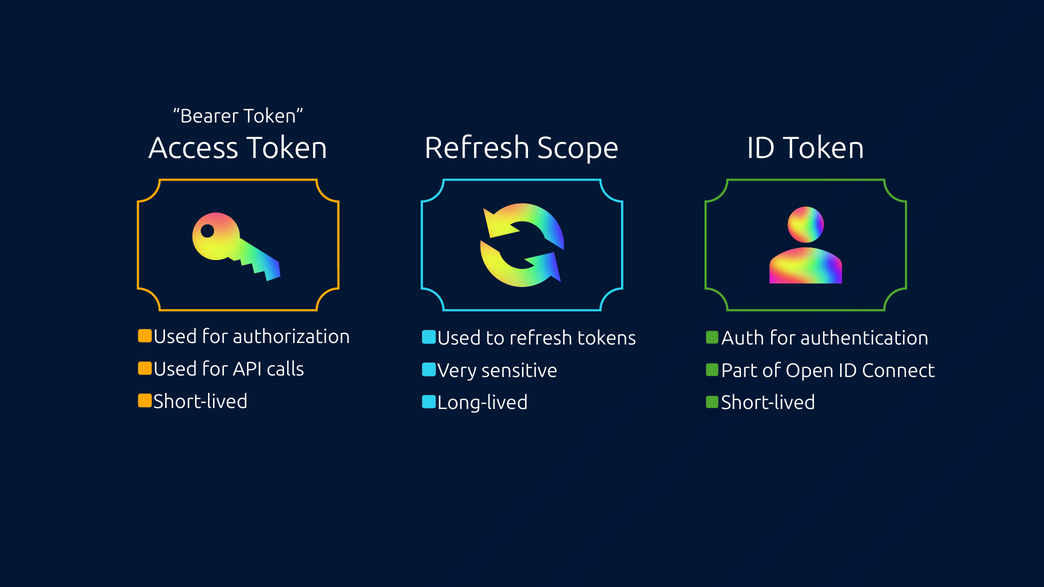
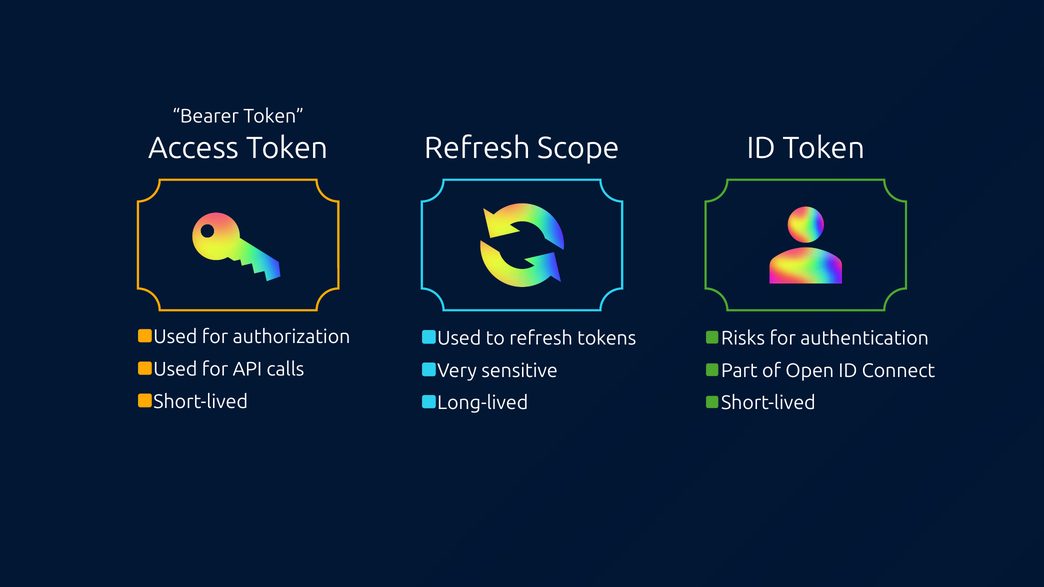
Auth: Auth -> Risks (743, 338)
